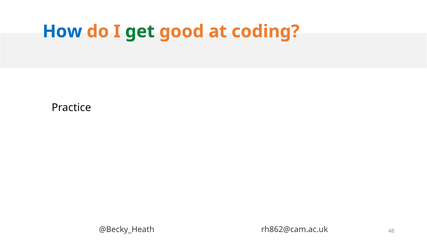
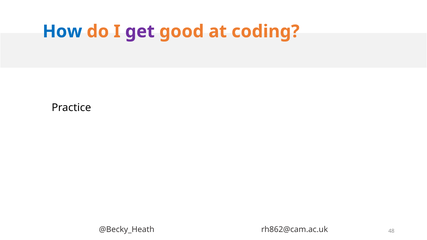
get colour: green -> purple (140, 31)
